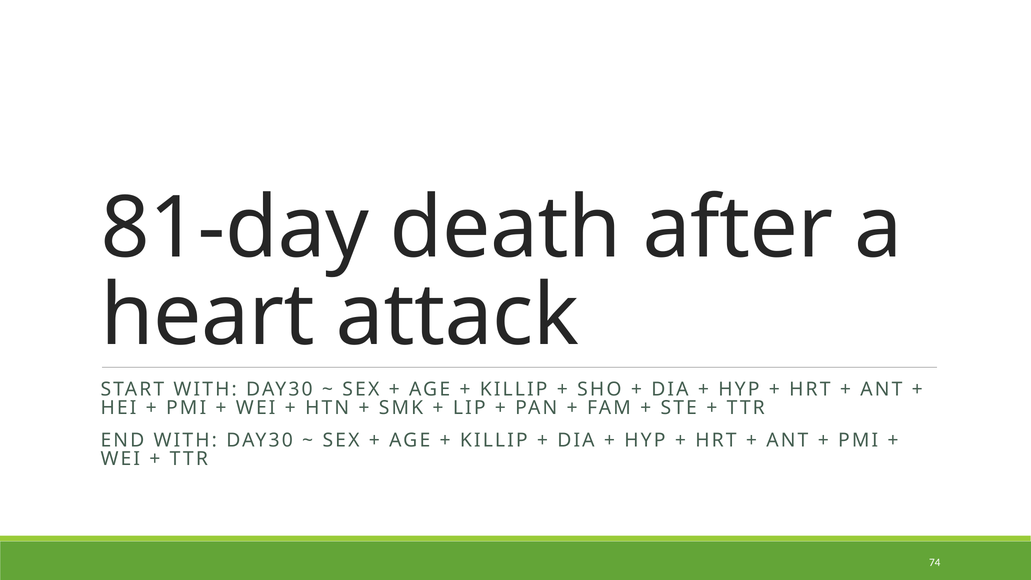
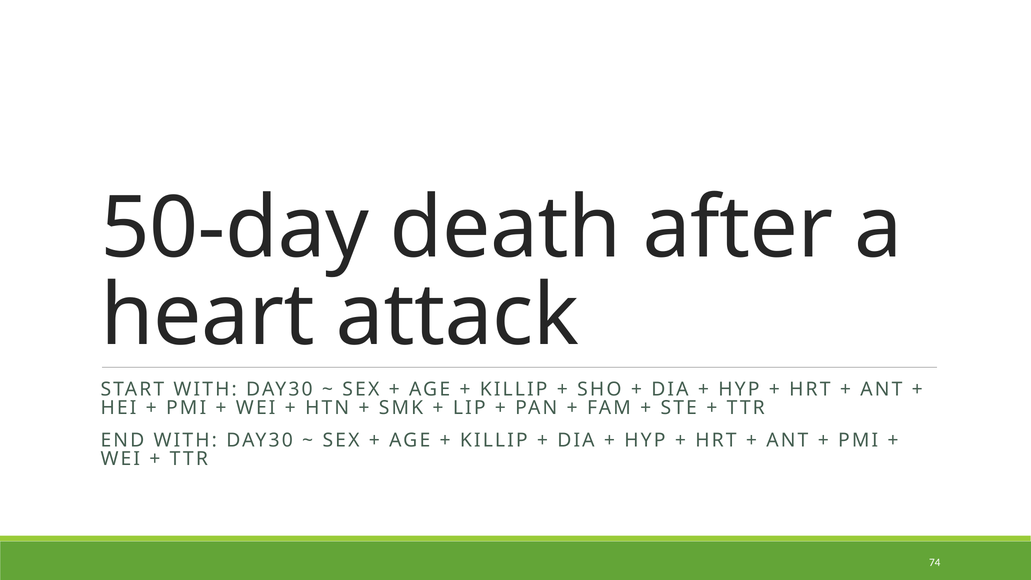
81-day: 81-day -> 50-day (235, 228)
